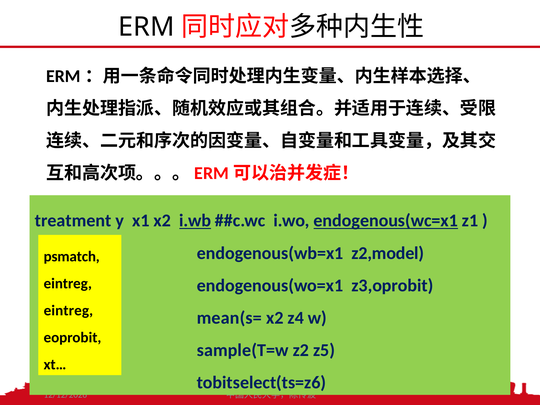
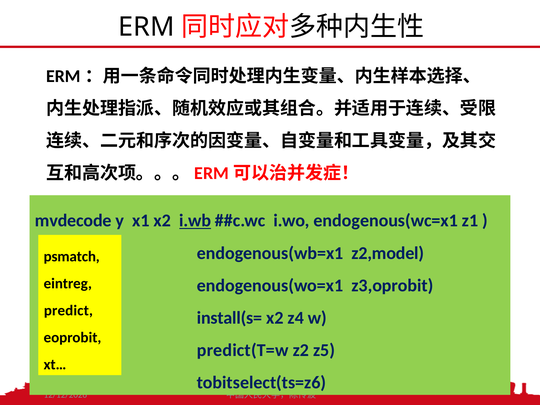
treatment: treatment -> mvdecode (73, 221)
endogenous(wc=x1 underline: present -> none (386, 221)
eintreg: eintreg -> predict (68, 311)
mean(s=: mean(s= -> install(s= (230, 318)
sample(T=w: sample(T=w -> predict(T=w (243, 350)
